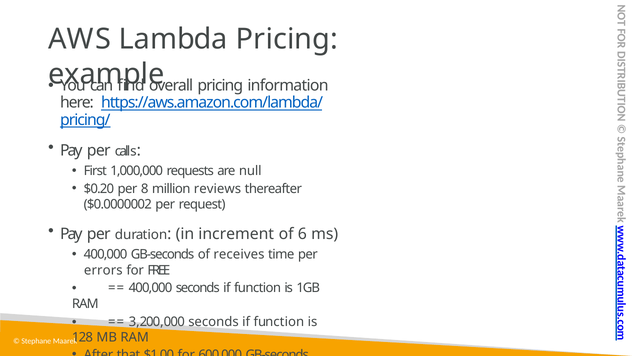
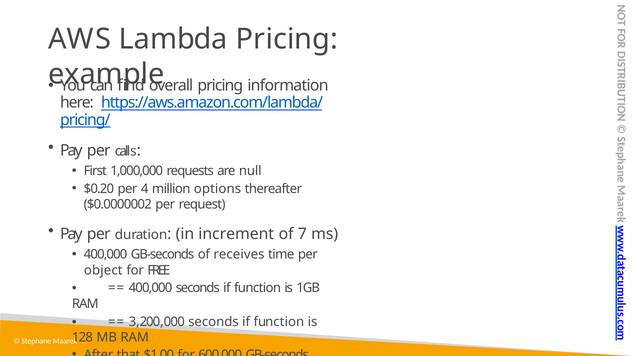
8: 8 -> 4 (145, 188)
reviews: reviews -> options (217, 188)
6: 6 -> 7 (302, 234)
errors: errors -> object (103, 270)
